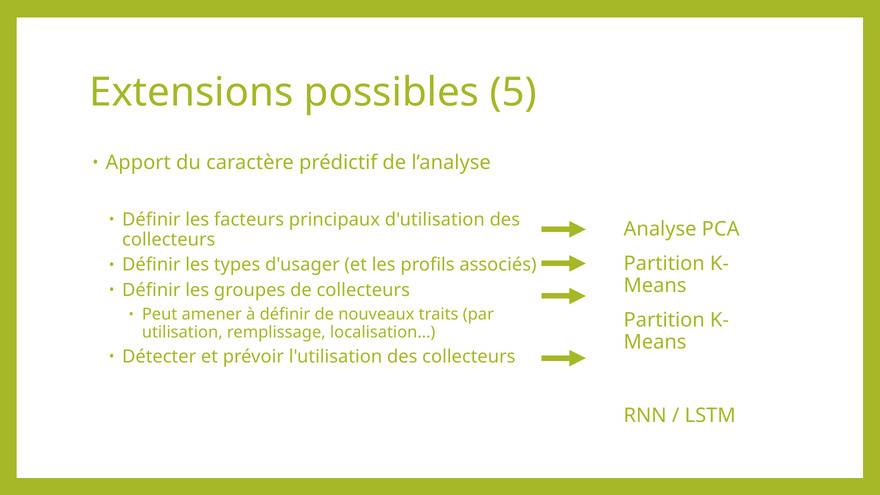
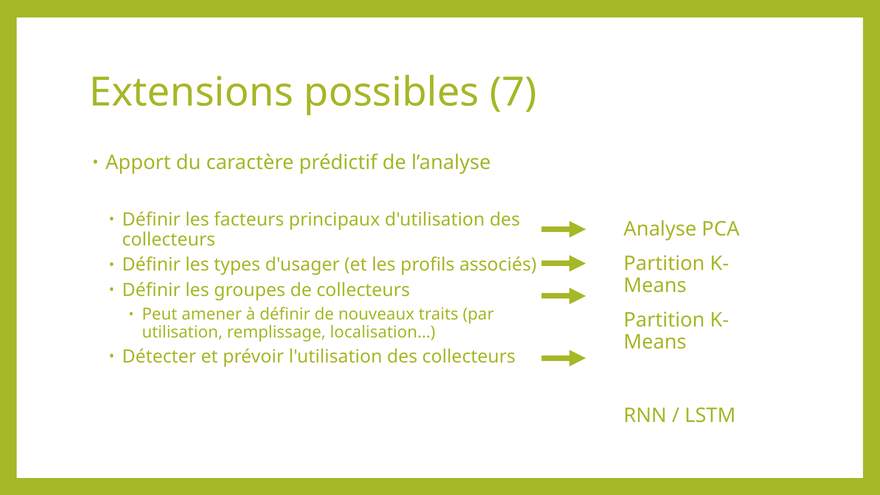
5: 5 -> 7 (513, 93)
